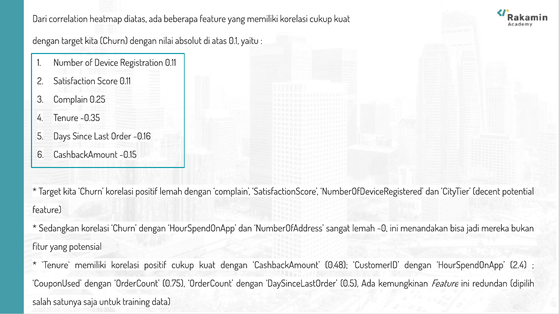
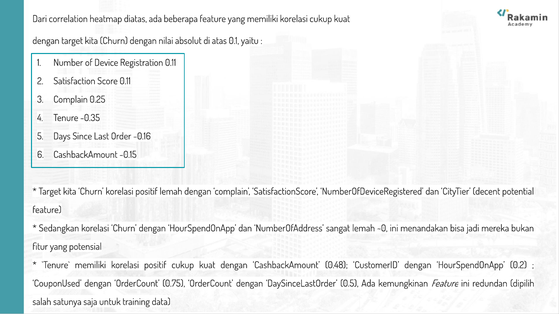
2.4: 2.4 -> 0.2 (518, 265)
